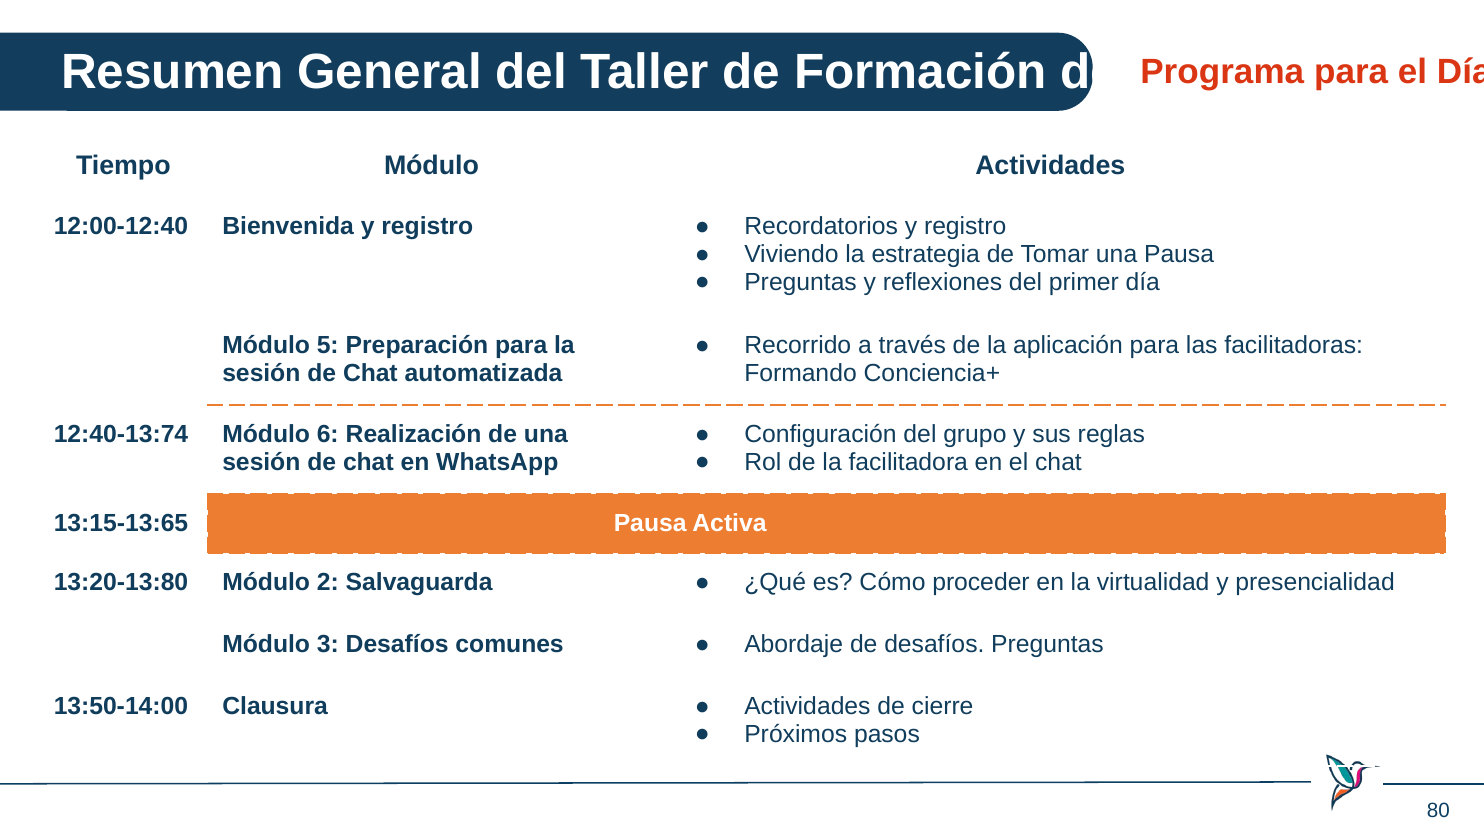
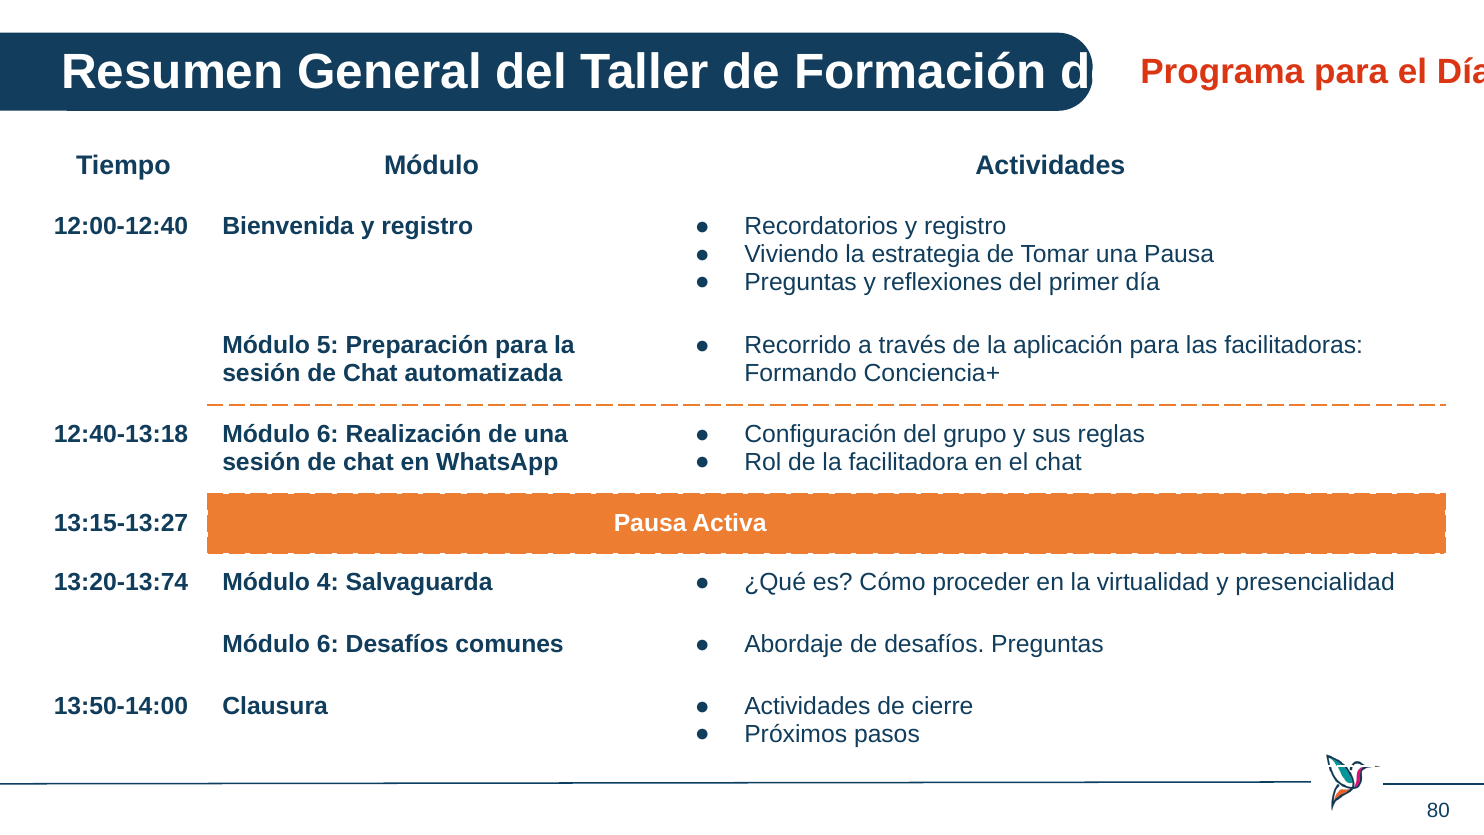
12:40-13:74: 12:40-13:74 -> 12:40-13:18 (121, 434)
13:15-13:65: 13:15-13:65 -> 13:15-13:27 (121, 523)
13:20-13:80: 13:20-13:80 -> 13:20-13:74 (121, 582)
Módulo 2: 2 -> 4 (328, 582)
3: 3 -> 6 (328, 644)
